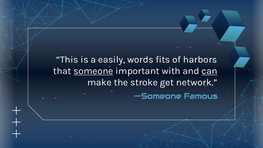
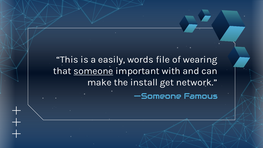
fits: fits -> file (163, 60)
harbors: harbors -> wearing (200, 60)
can underline: present -> none (209, 71)
stroke: stroke -> install (144, 82)
